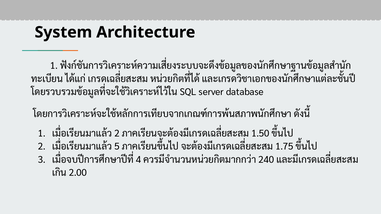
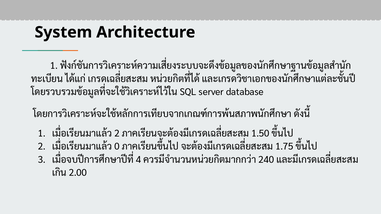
5: 5 -> 0 (117, 147)
